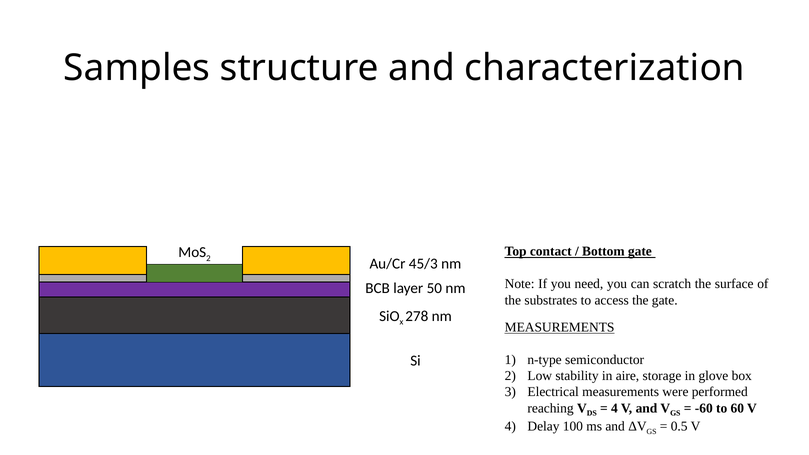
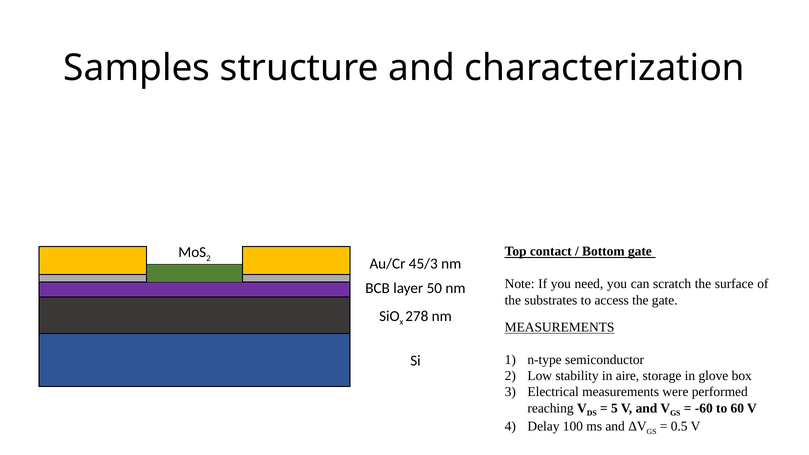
4: 4 -> 5 (614, 408)
